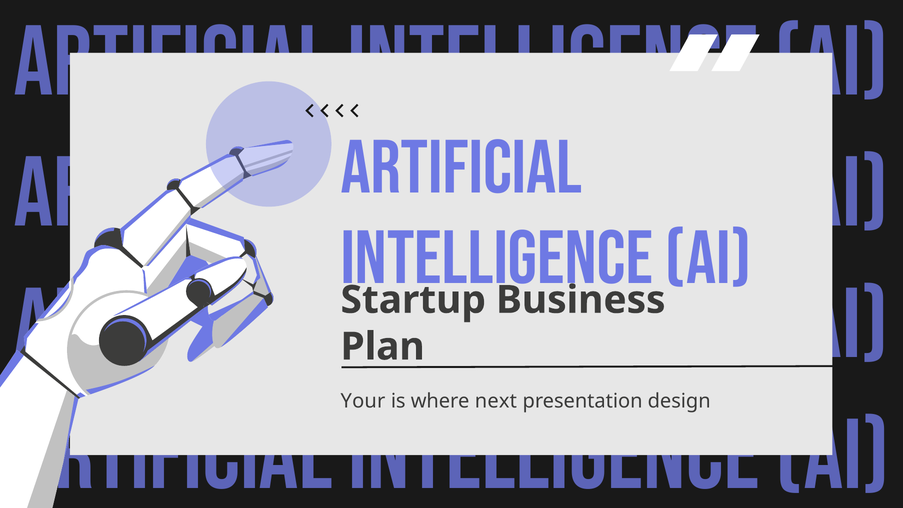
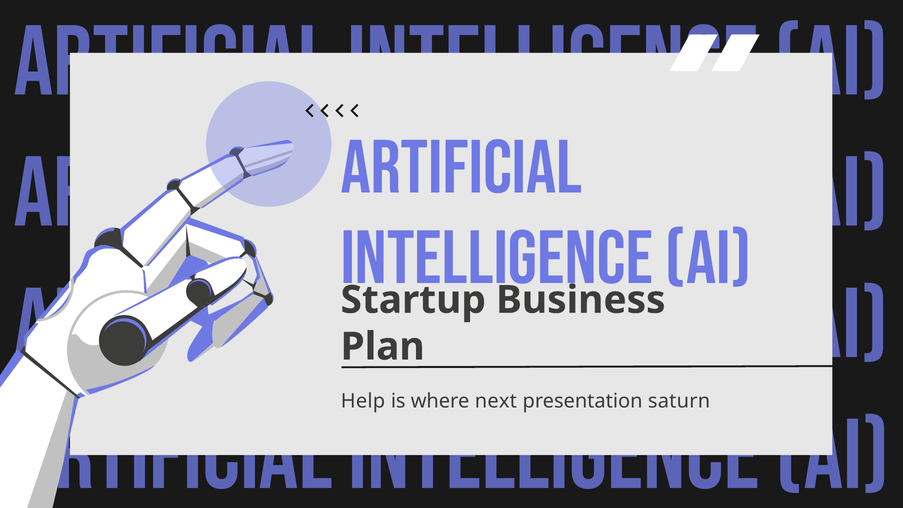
Your: Your -> Help (363, 401)
design: design -> saturn (679, 401)
